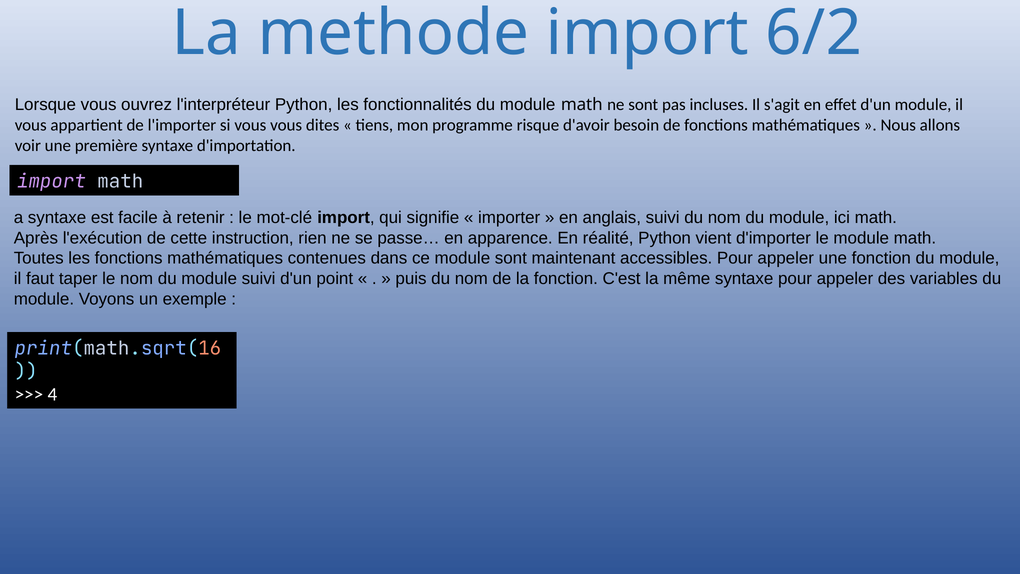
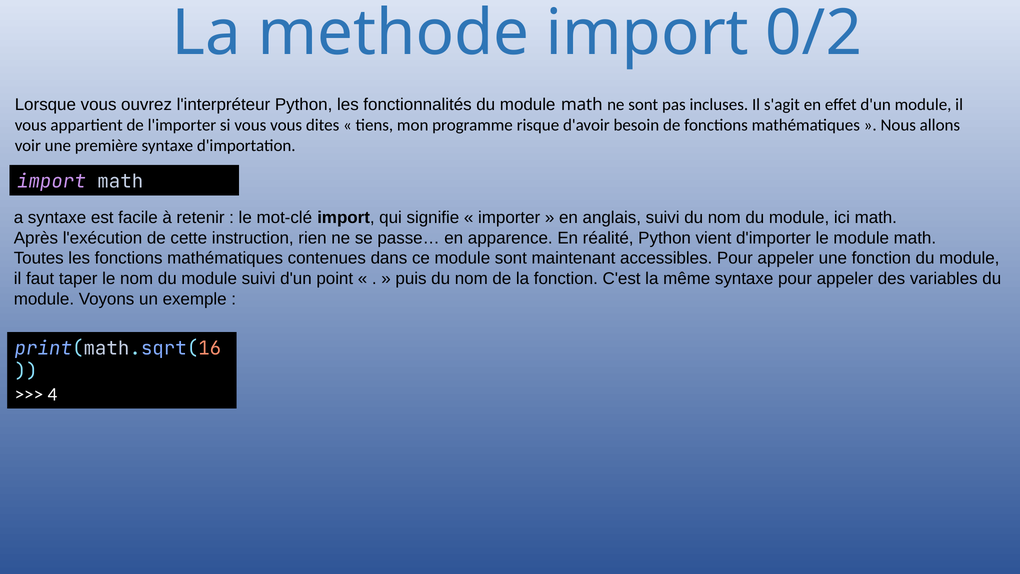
6/2: 6/2 -> 0/2 (814, 33)
